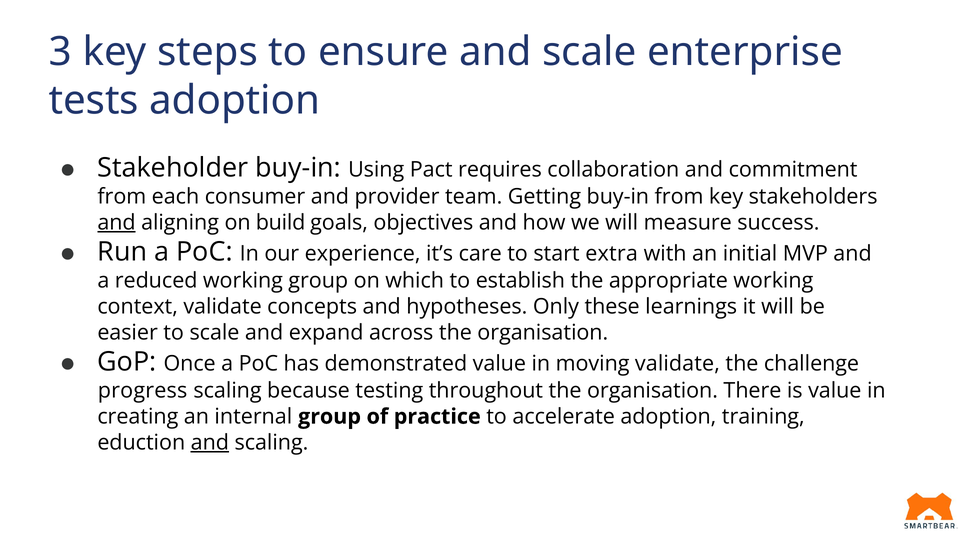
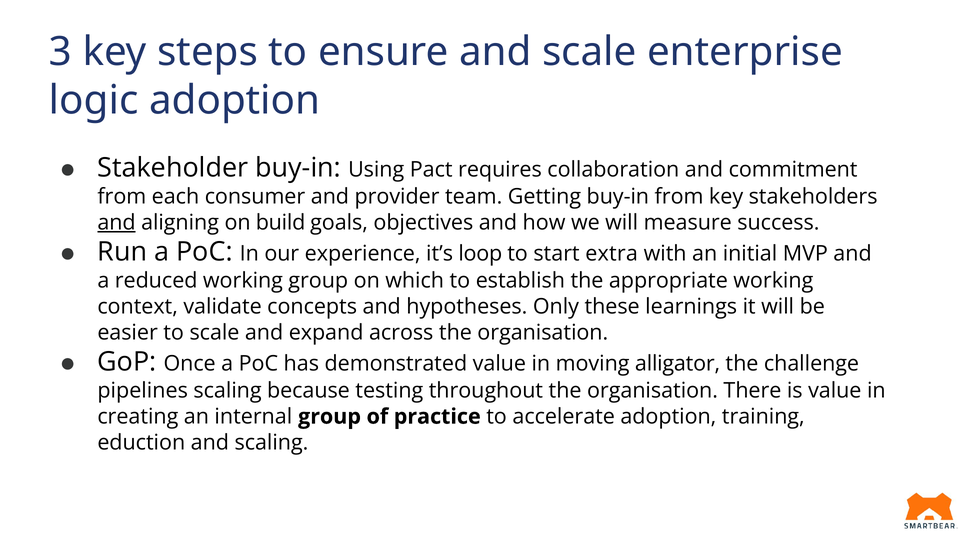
tests: tests -> logic (94, 100)
care: care -> loop (480, 254)
moving validate: validate -> alligator (678, 364)
progress: progress -> pipelines (143, 390)
and underline: present -> none (210, 442)
